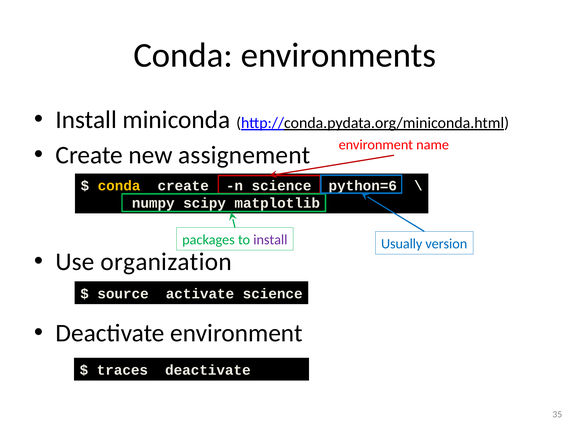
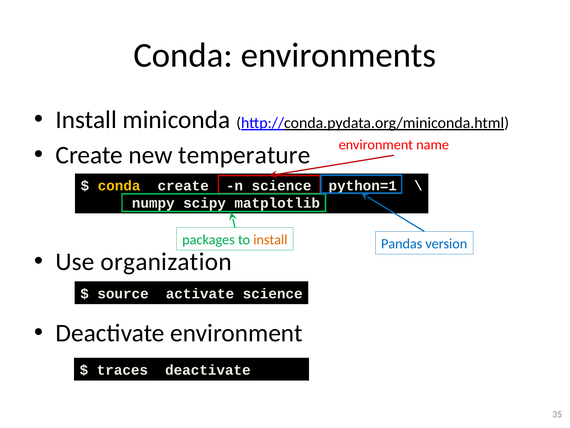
assignement: assignement -> temperature (244, 155)
python=6: python=6 -> python=1 (363, 186)
install colour: purple -> orange (270, 240)
Usually: Usually -> Pandas (402, 243)
